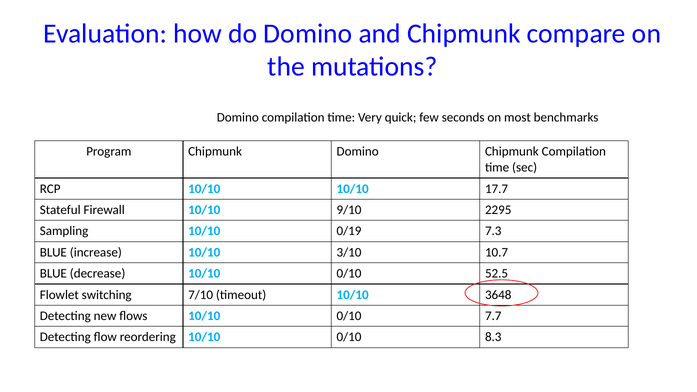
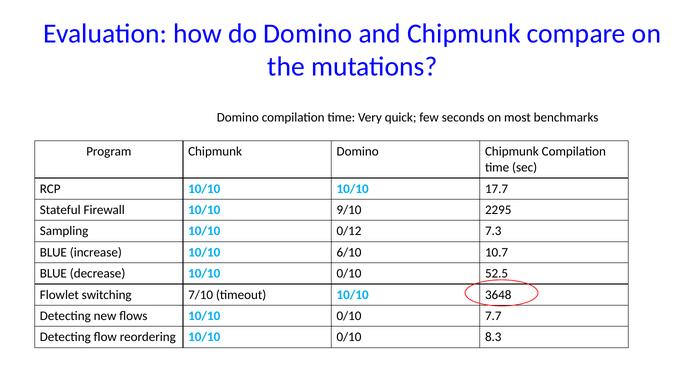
0/19: 0/19 -> 0/12 (349, 231)
3/10: 3/10 -> 6/10 (349, 252)
